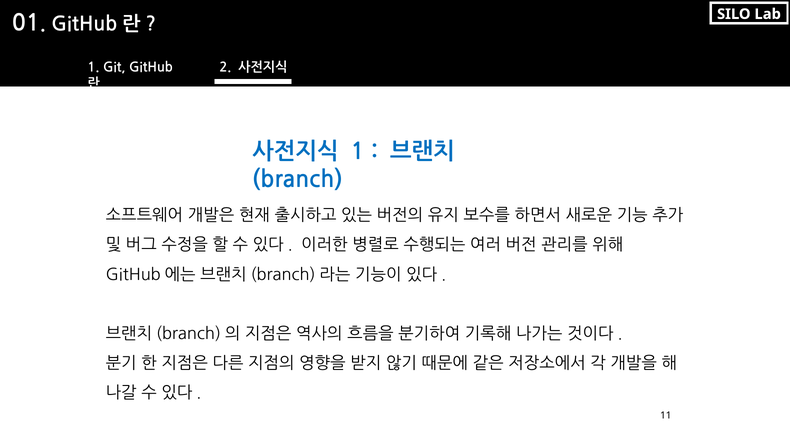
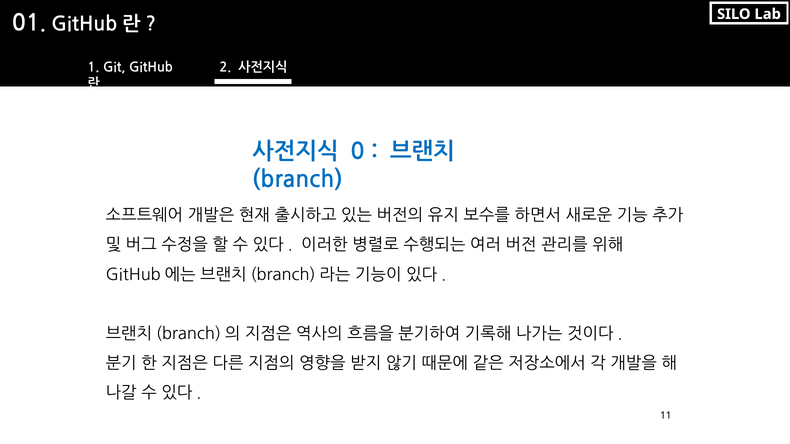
1: 1 -> 0 (358, 152)
